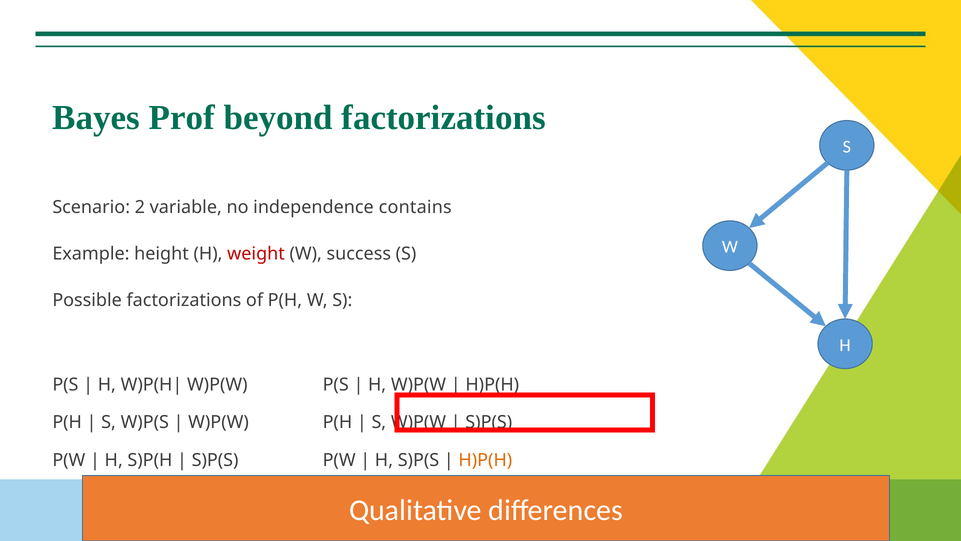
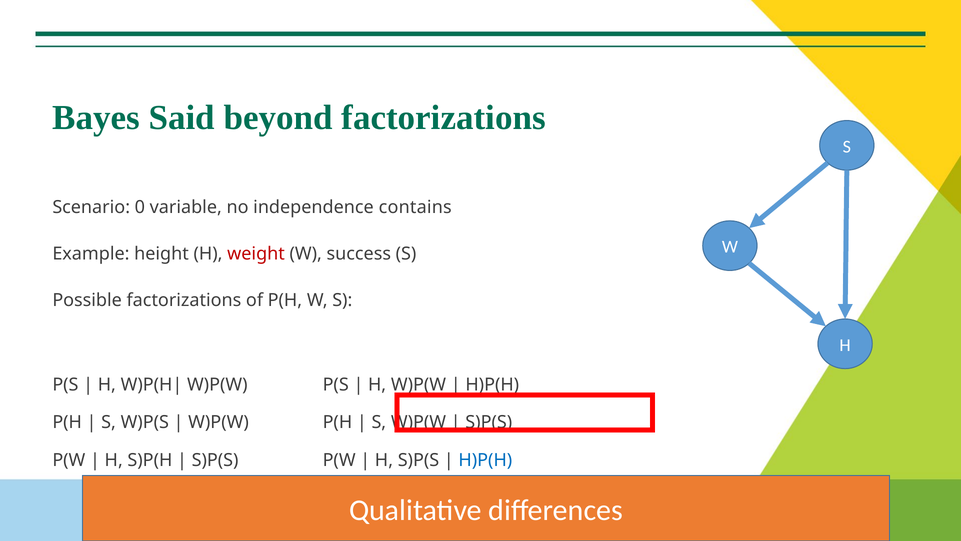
Prof: Prof -> Said (182, 118)
2: 2 -> 0 (140, 207)
H)P(H colour: orange -> blue (485, 460)
